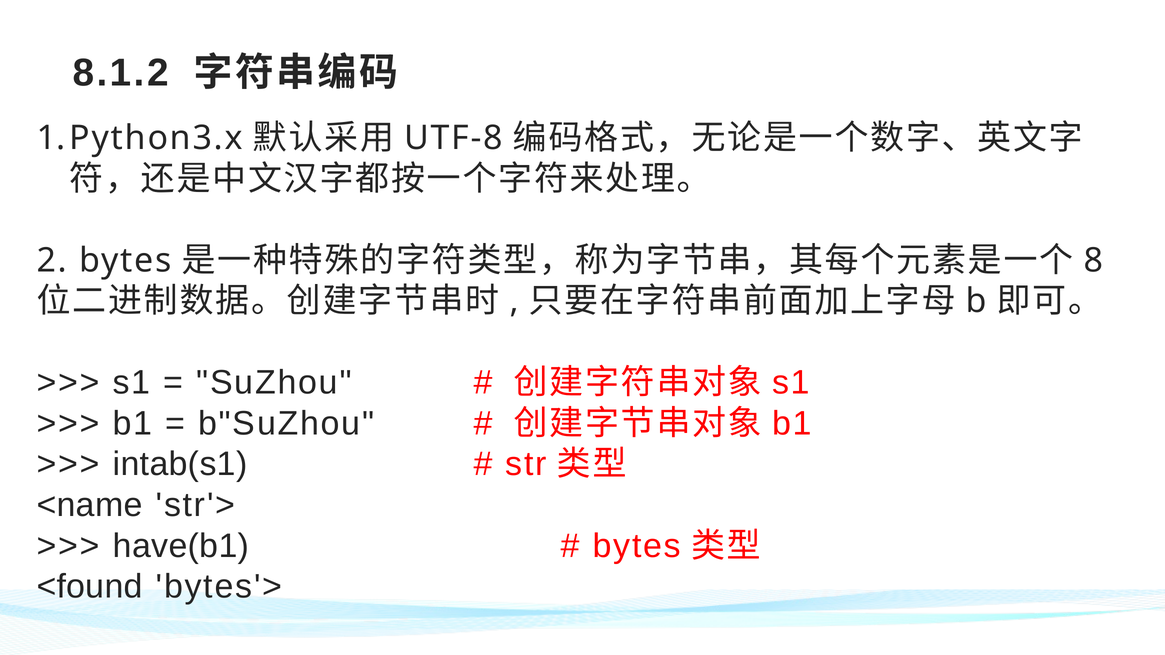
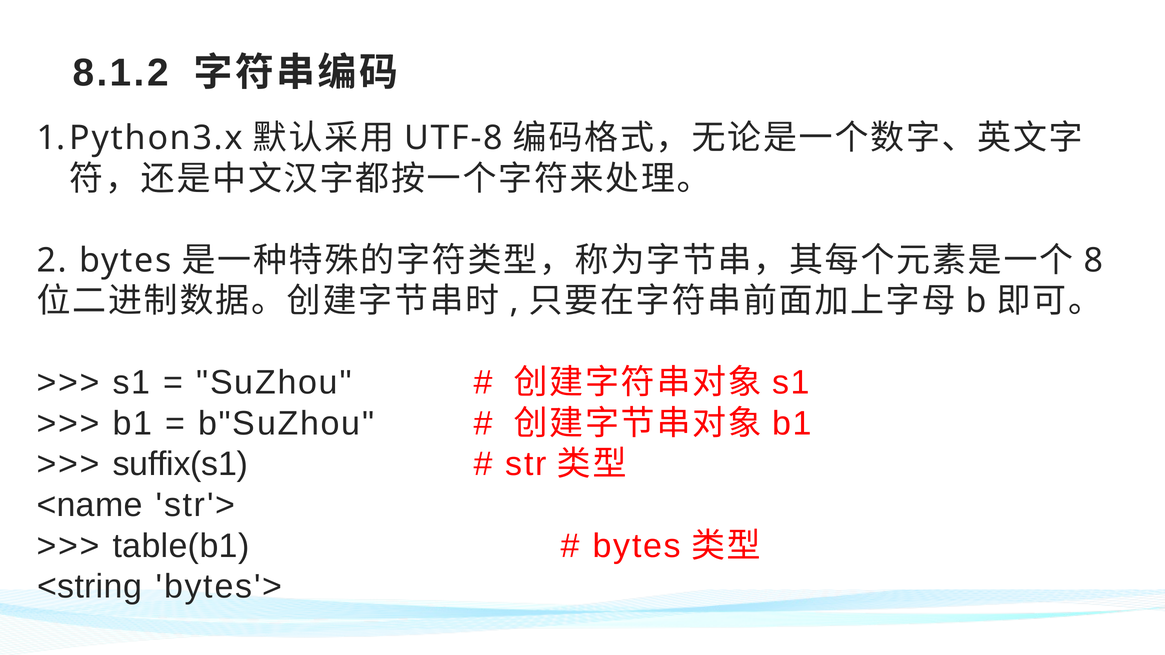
intab(s1: intab(s1 -> suffix(s1 (180, 464)
have(b1: have(b1 -> table(b1 (181, 546)
<found: <found -> <string (90, 587)
